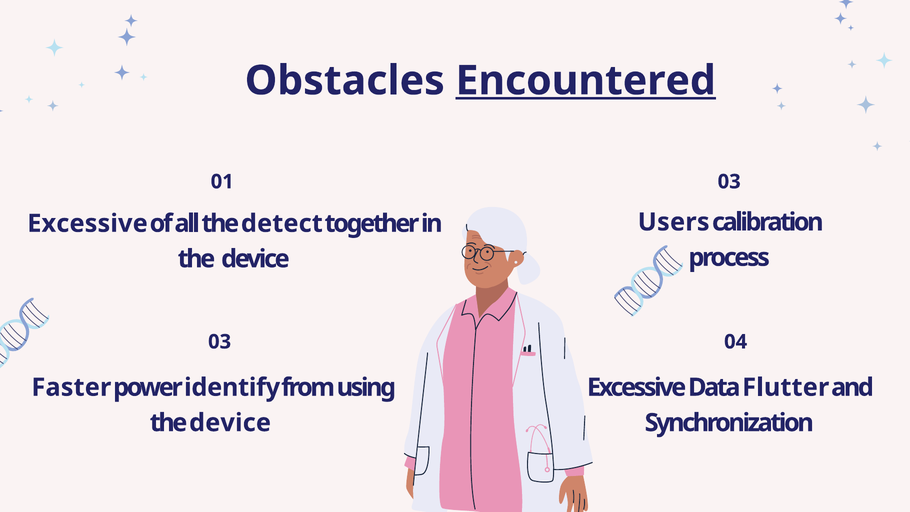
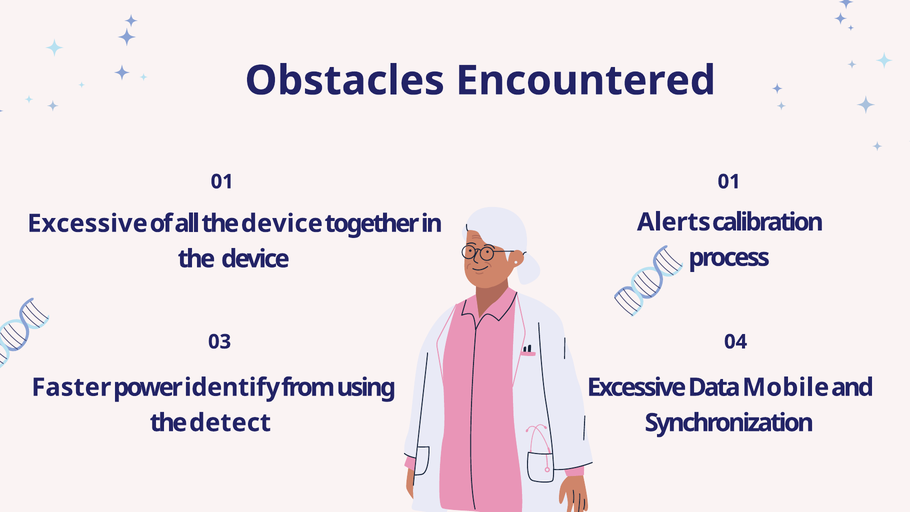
Encountered underline: present -> none (586, 81)
01 03: 03 -> 01 (729, 182)
Users: Users -> Alerts (674, 222)
all the detect: detect -> device (282, 223)
Flutter: Flutter -> Mobile (786, 387)
device: device -> detect (230, 423)
